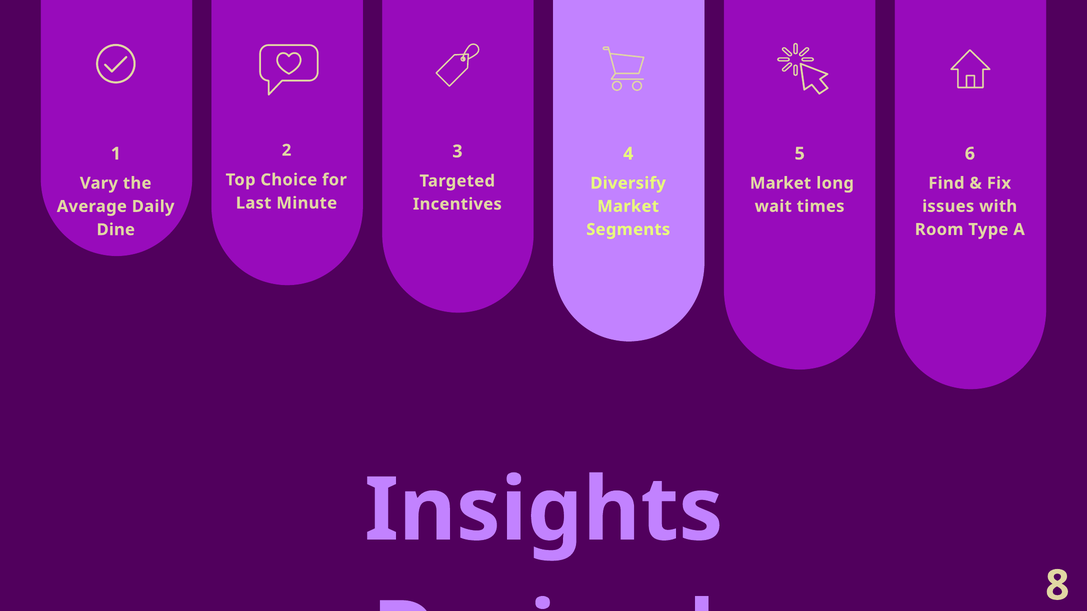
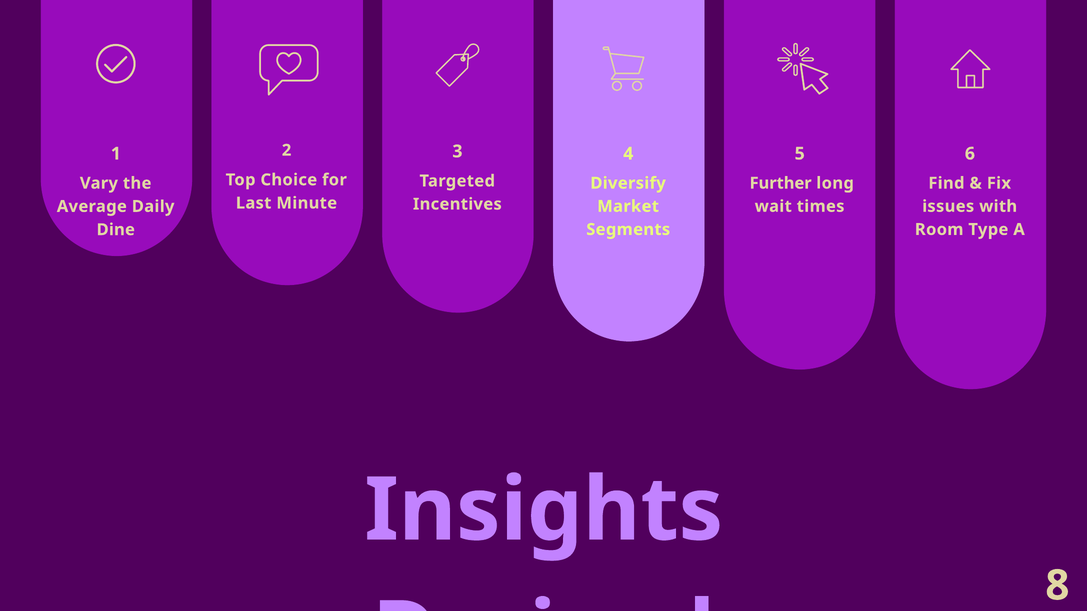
Market: Market -> Further (781, 183)
